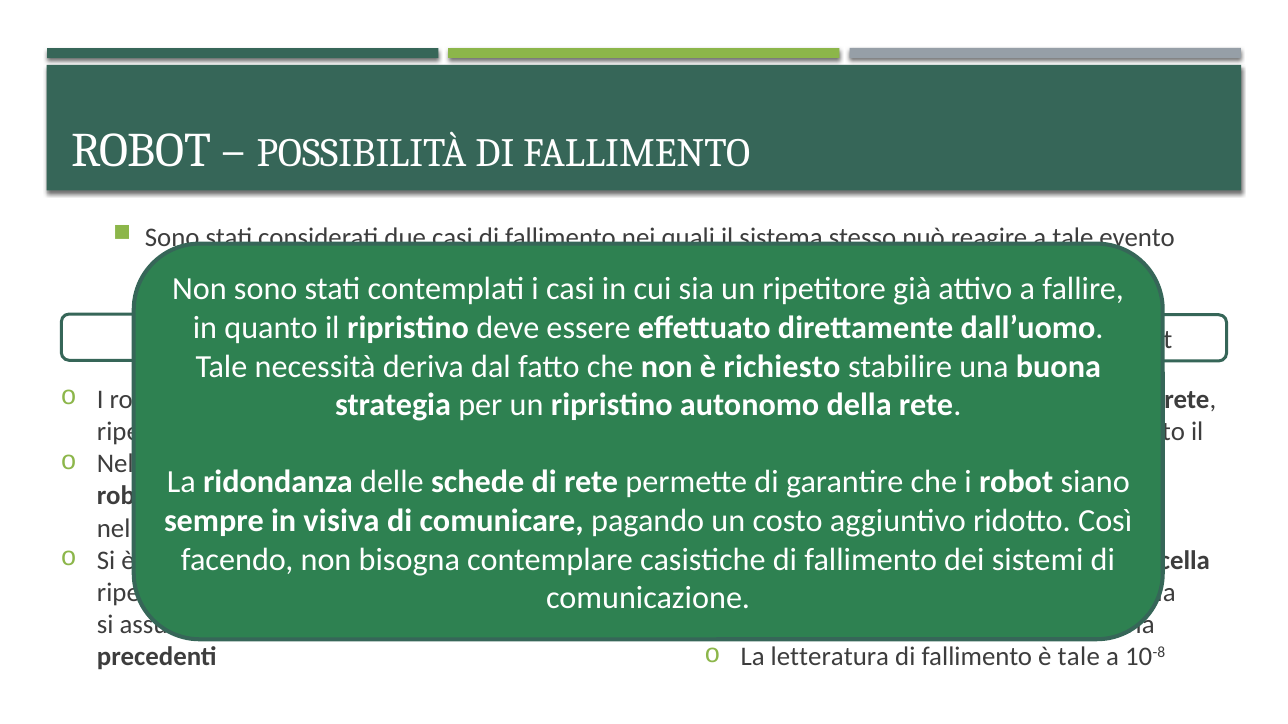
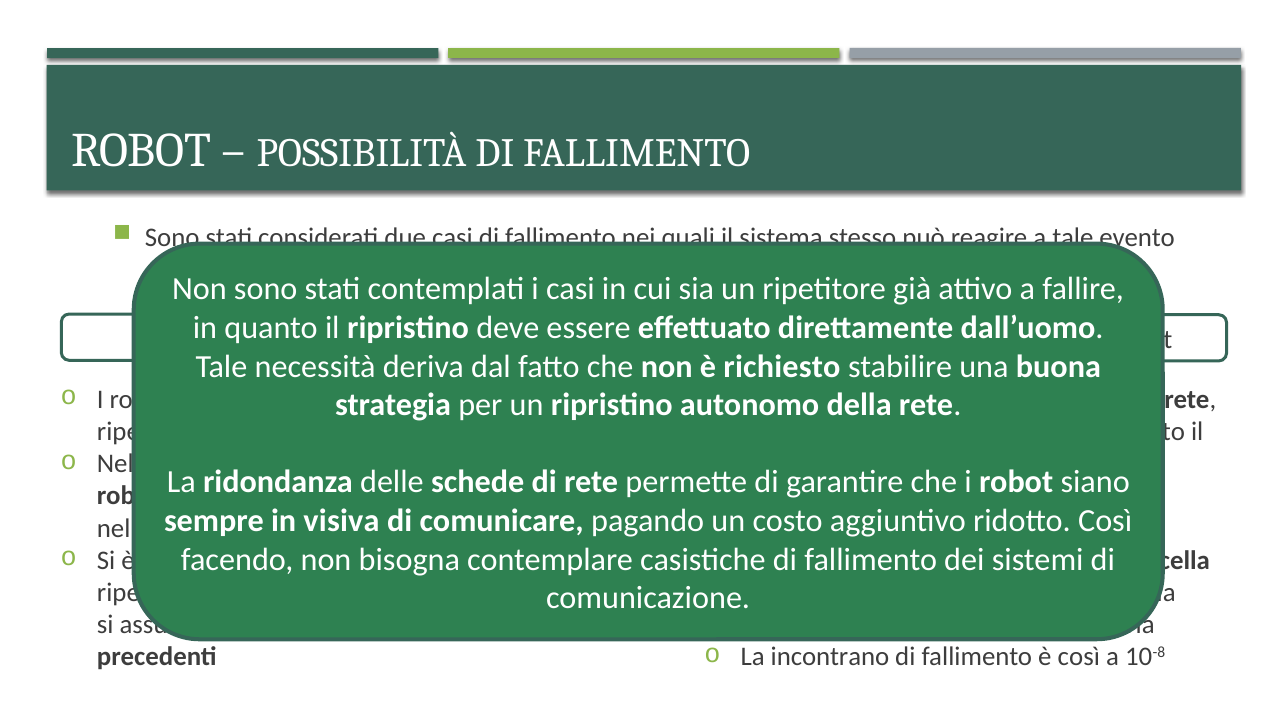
letteratura: letteratura -> incontrano (830, 658)
è tale: tale -> così (1079, 658)
